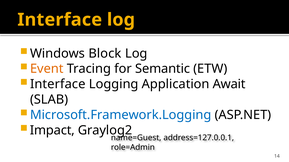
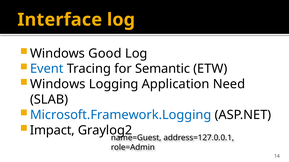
Block: Block -> Good (105, 54)
Event colour: orange -> blue (47, 69)
Interface: Interface -> Windows (58, 84)
Await: Await -> Need (229, 84)
